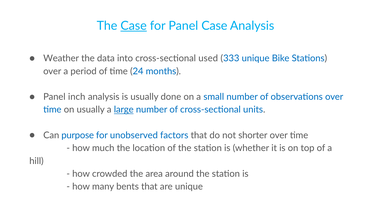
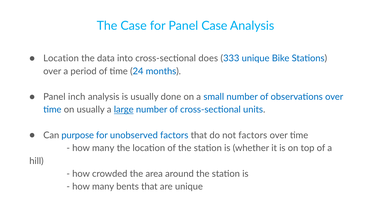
Case underline: present -> none (134, 26)
Weather: Weather -> Location (61, 58)
used: used -> does (208, 58)
not shorter: shorter -> factors (253, 135)
much: much -> many (103, 148)
